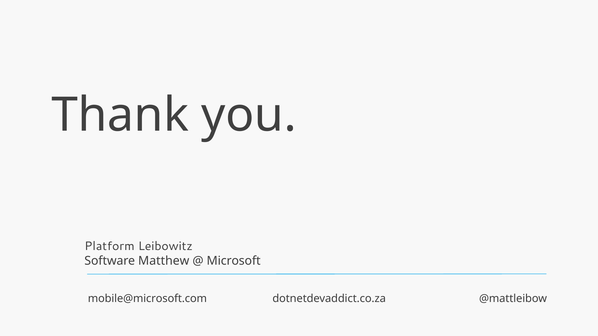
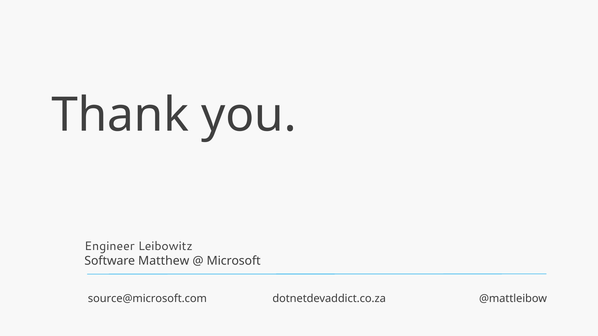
Platform: Platform -> Engineer (110, 246)
mobile@microsoft.com: mobile@microsoft.com -> source@microsoft.com (147, 299)
